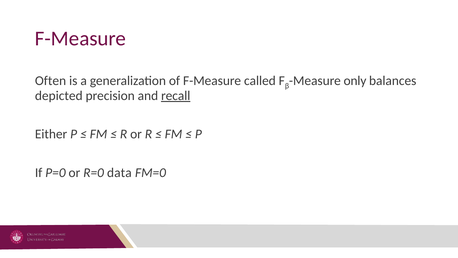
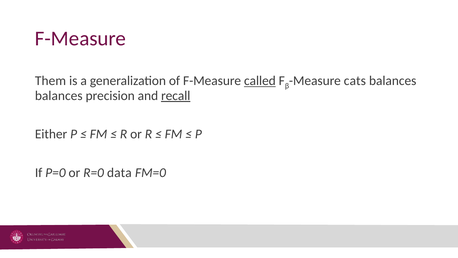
Often: Often -> Them (50, 81)
called underline: none -> present (260, 81)
only: only -> cats (355, 81)
depicted: depicted -> balances (59, 96)
